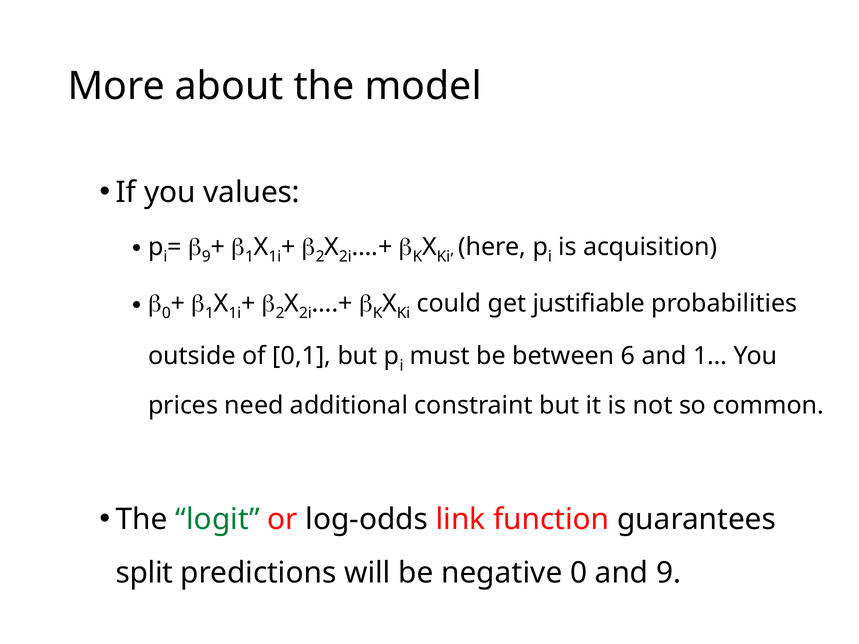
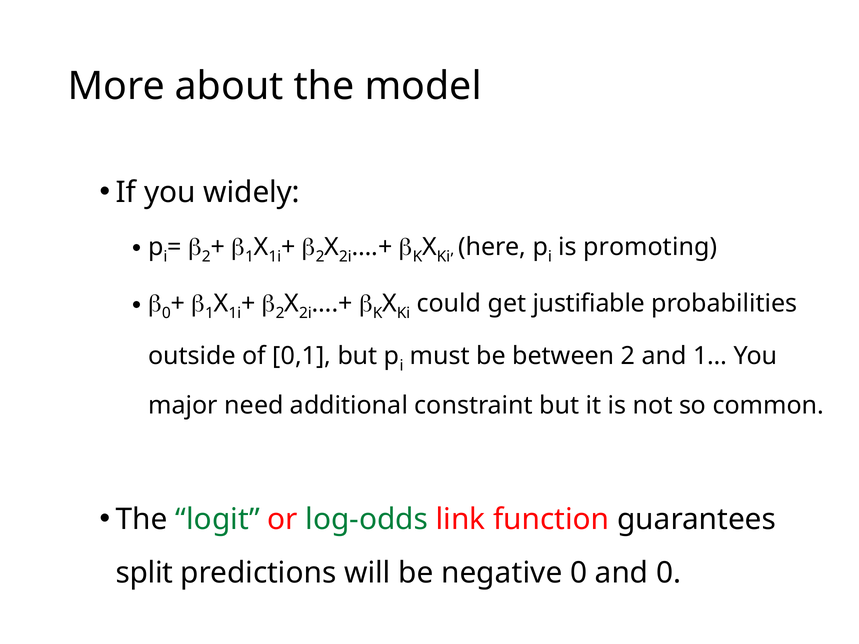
values: values -> widely (252, 192)
9: 9 -> 2 (206, 257)
acquisition: acquisition -> promoting (650, 247)
between 6: 6 -> 2 (628, 356)
prices: prices -> major (183, 406)
log-odds colour: black -> green (367, 520)
and 9: 9 -> 0 (669, 573)
